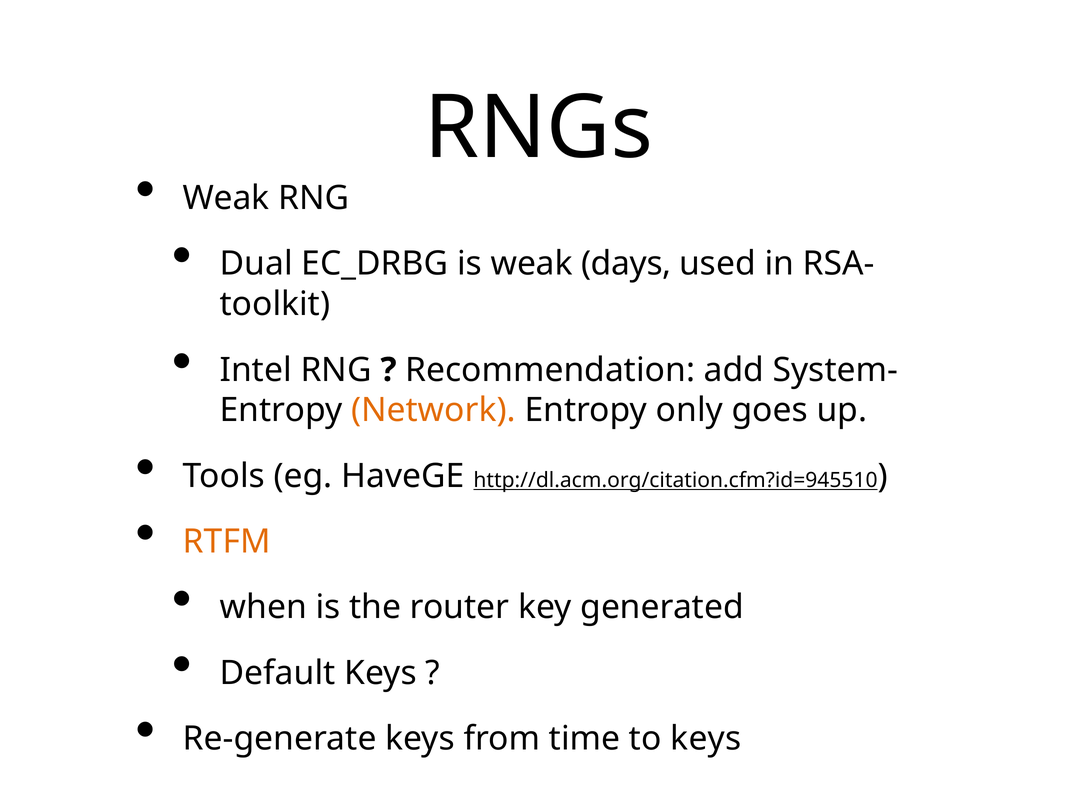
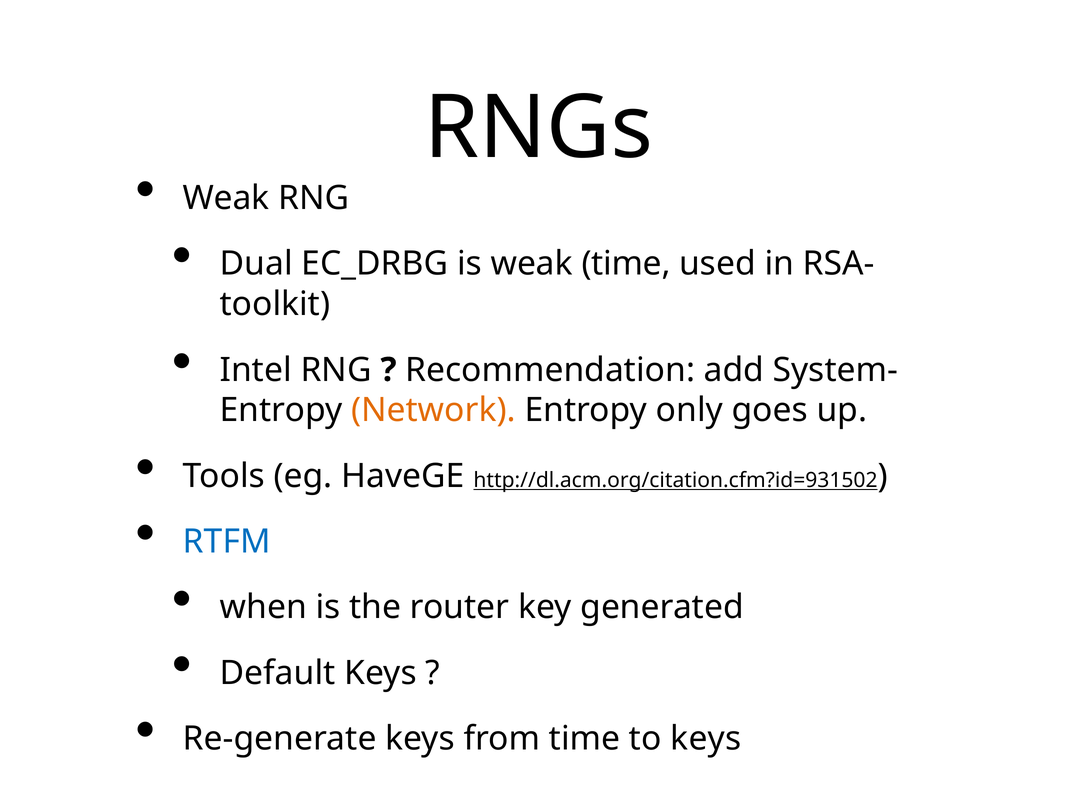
weak days: days -> time (626, 264)
http://dl.acm.org/citation.cfm?id=945510: http://dl.acm.org/citation.cfm?id=945510 -> http://dl.acm.org/citation.cfm?id=931502 (675, 480)
RTFM colour: orange -> blue (227, 541)
